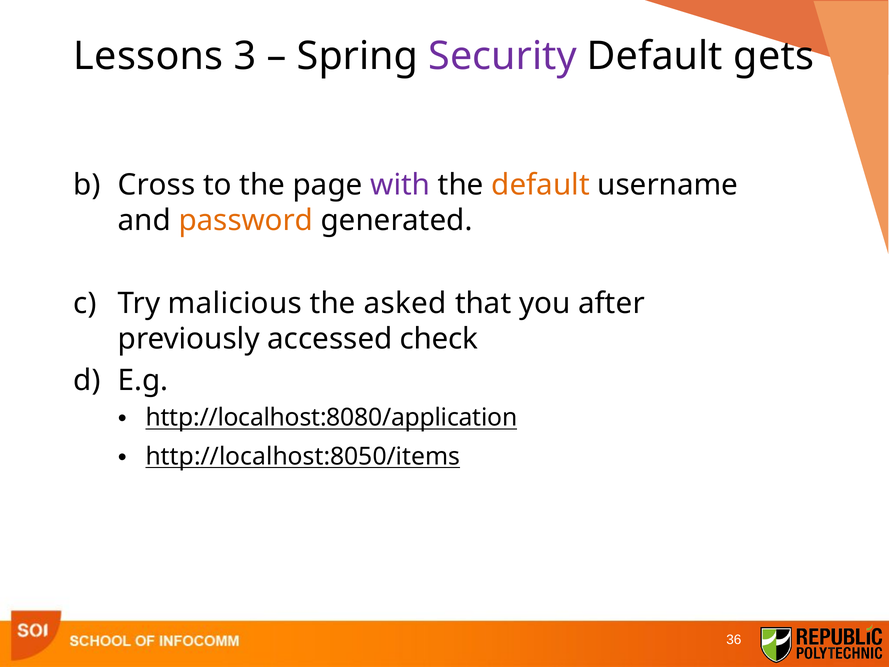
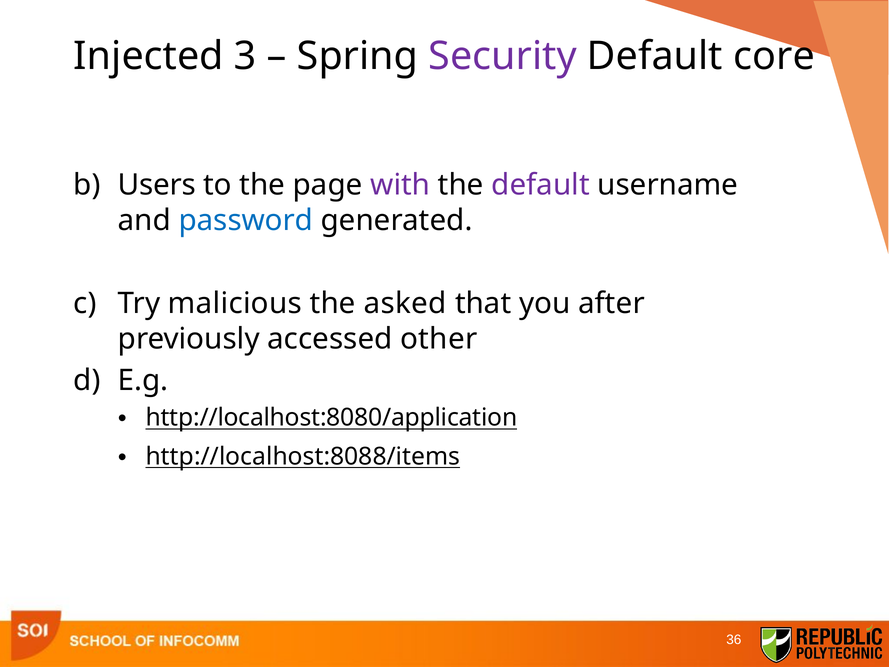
Lessons: Lessons -> Injected (149, 56)
gets: gets -> core (774, 56)
Cross: Cross -> Users (157, 185)
default colour: orange -> purple (541, 185)
password colour: orange -> blue (246, 220)
check: check -> other (439, 339)
http://localhost:8050/items: http://localhost:8050/items -> http://localhost:8088/items (303, 456)
